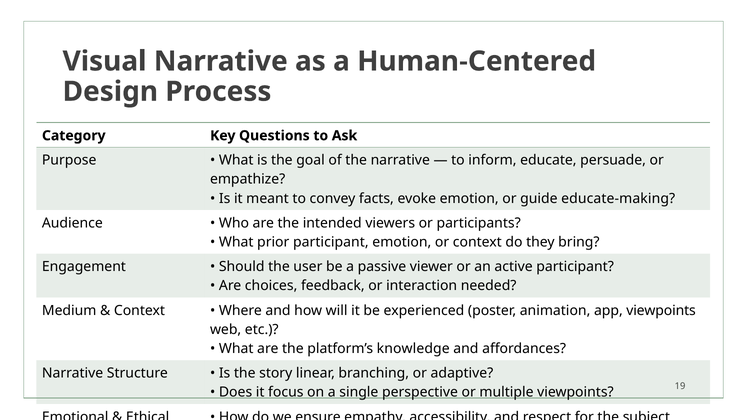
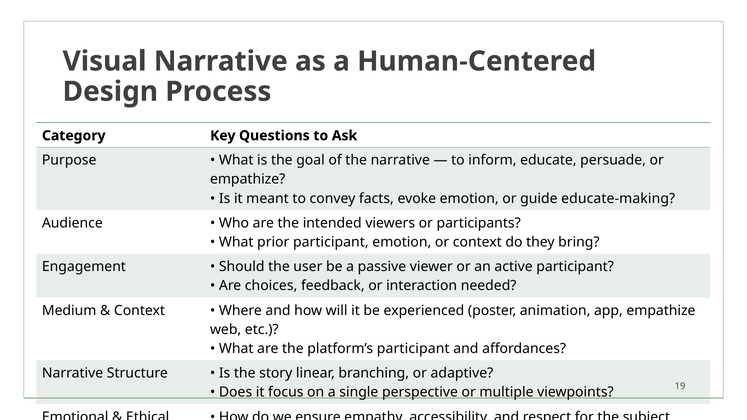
app viewpoints: viewpoints -> empathize (661, 311)
platform’s knowledge: knowledge -> participant (413, 349)
